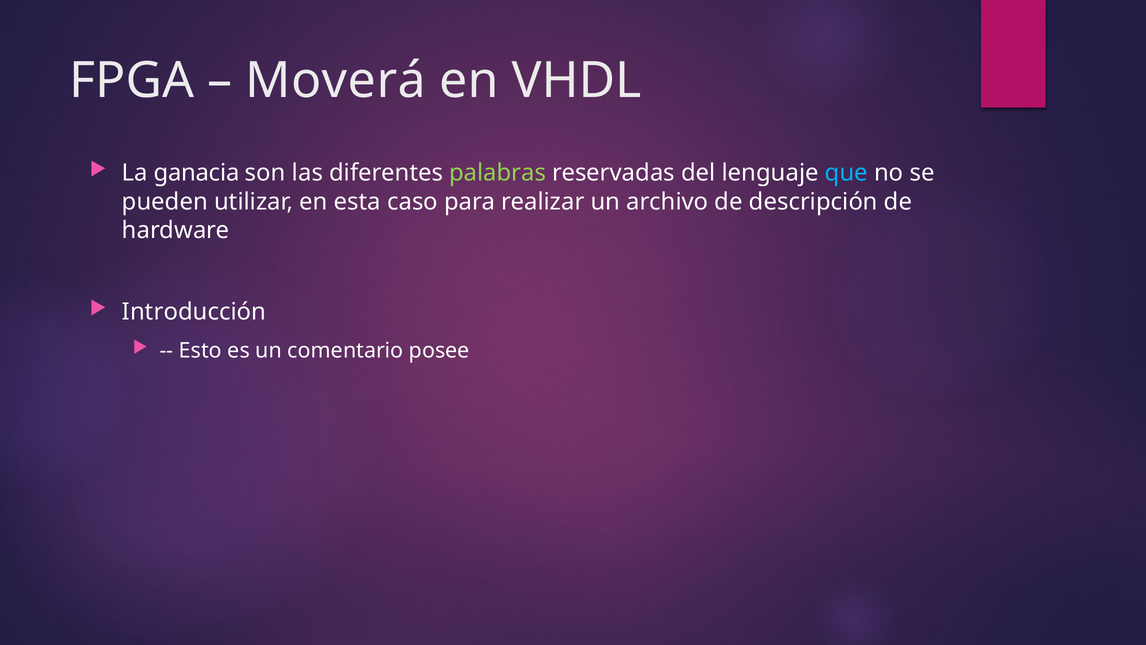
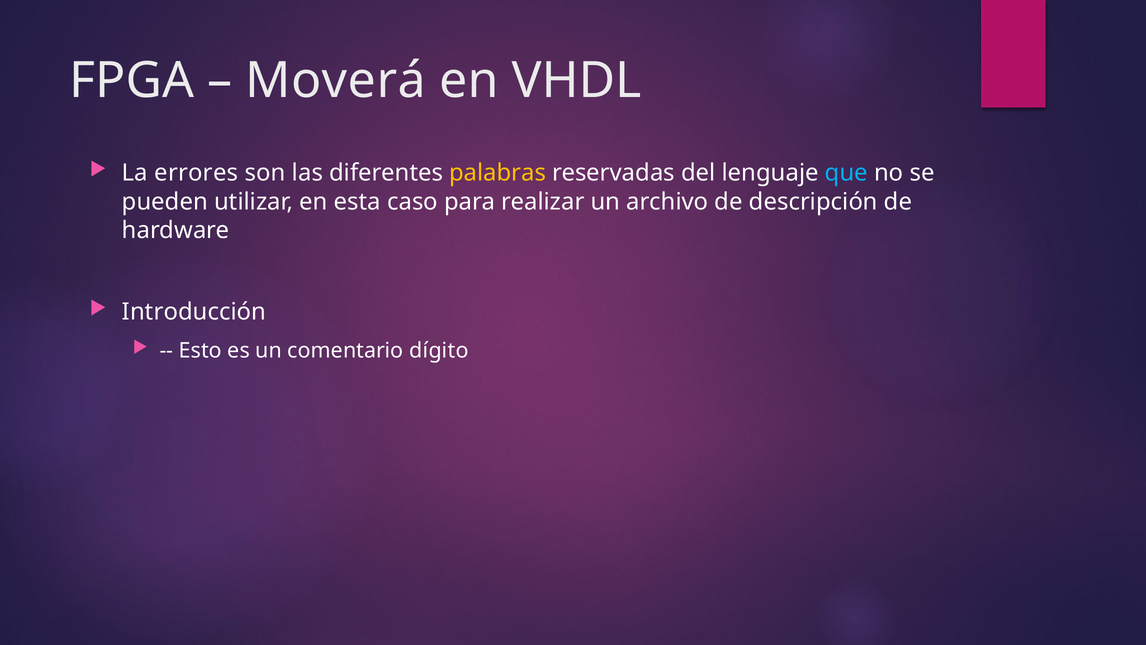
ganacia: ganacia -> errores (196, 173)
palabras colour: light green -> yellow (498, 173)
posee: posee -> dígito (439, 351)
